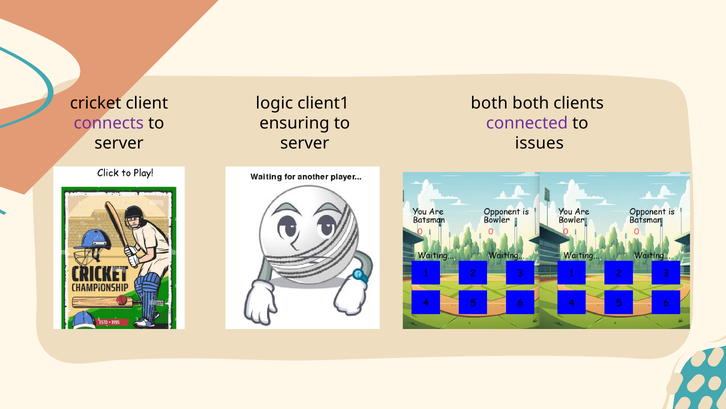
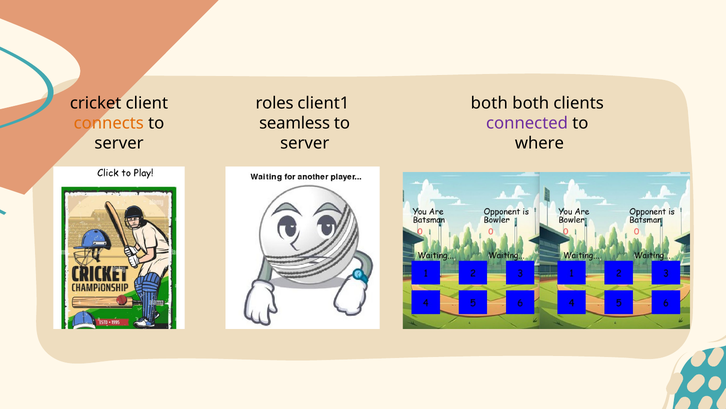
logic: logic -> roles (275, 103)
connects colour: purple -> orange (109, 123)
ensuring: ensuring -> seamless (295, 123)
issues: issues -> where (539, 143)
